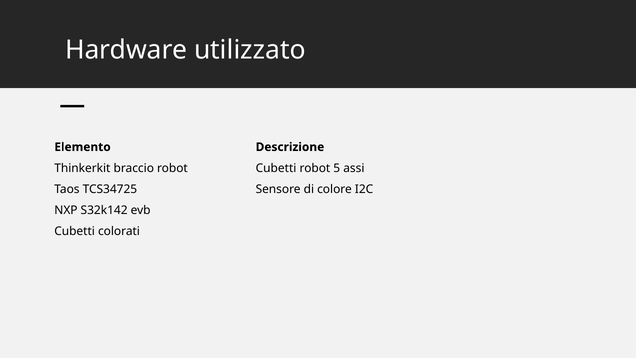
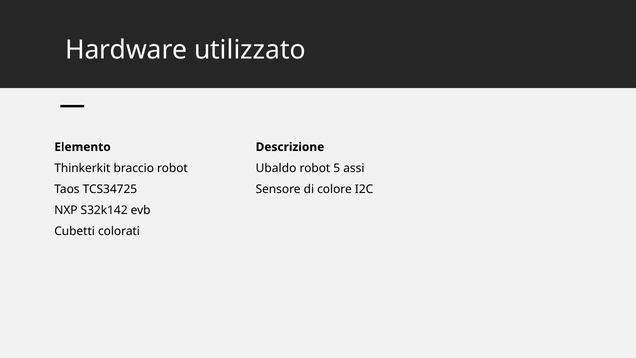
robot Cubetti: Cubetti -> Ubaldo (276, 168)
